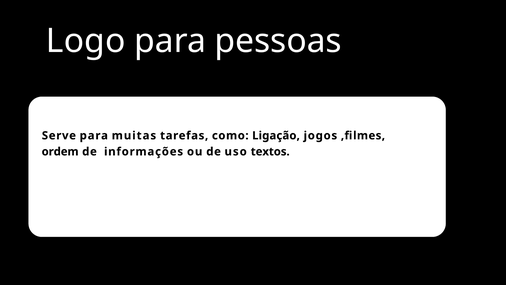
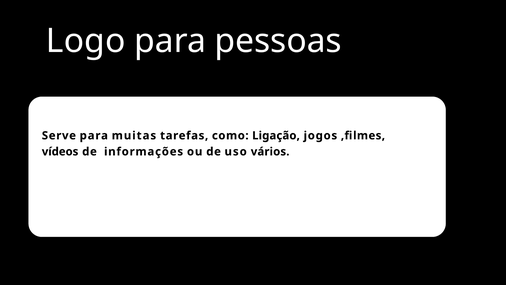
ordem: ordem -> vídeos (60, 151)
textos: textos -> vários (270, 151)
